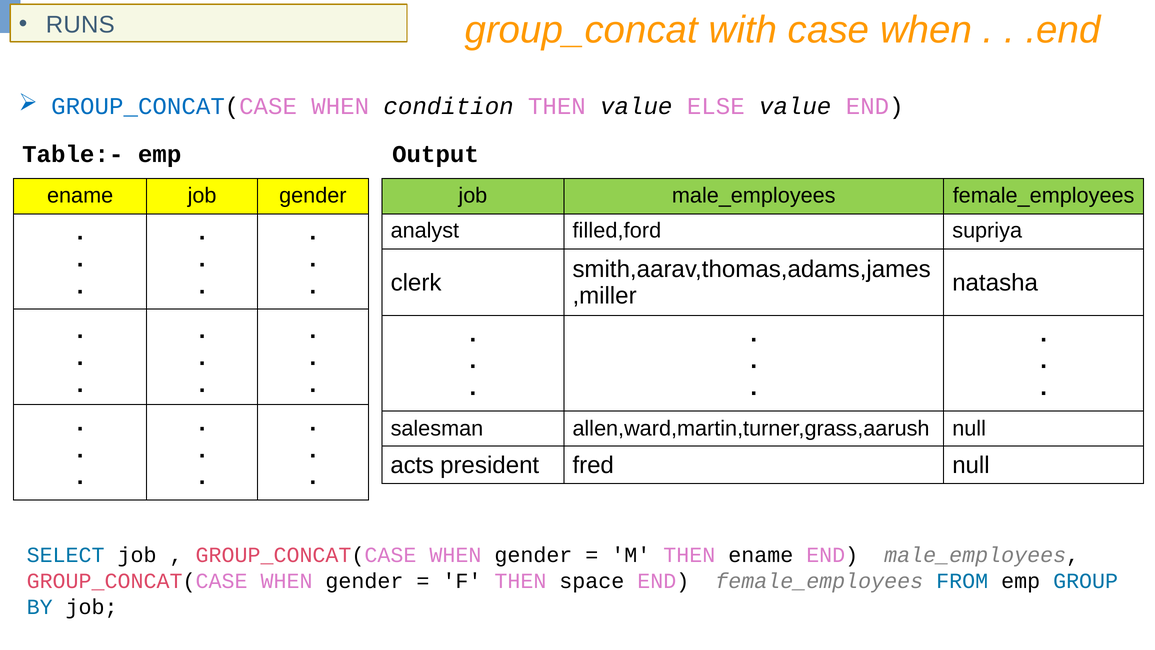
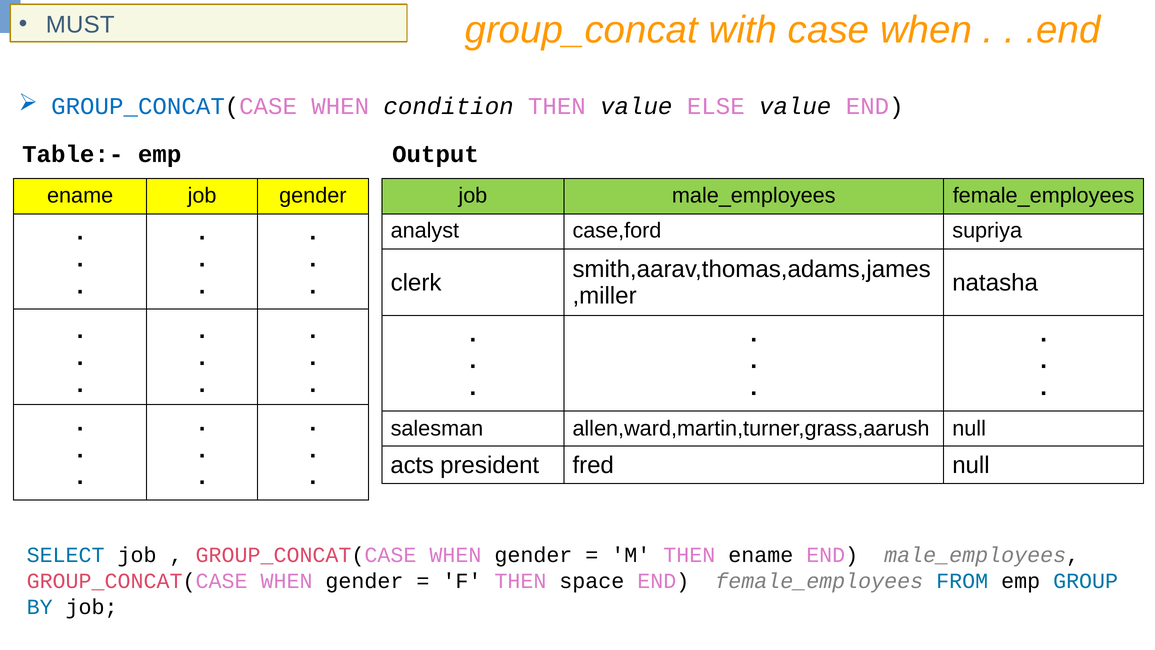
RUNS: RUNS -> MUST (80, 25)
filled,ford: filled,ford -> case,ford (617, 231)
